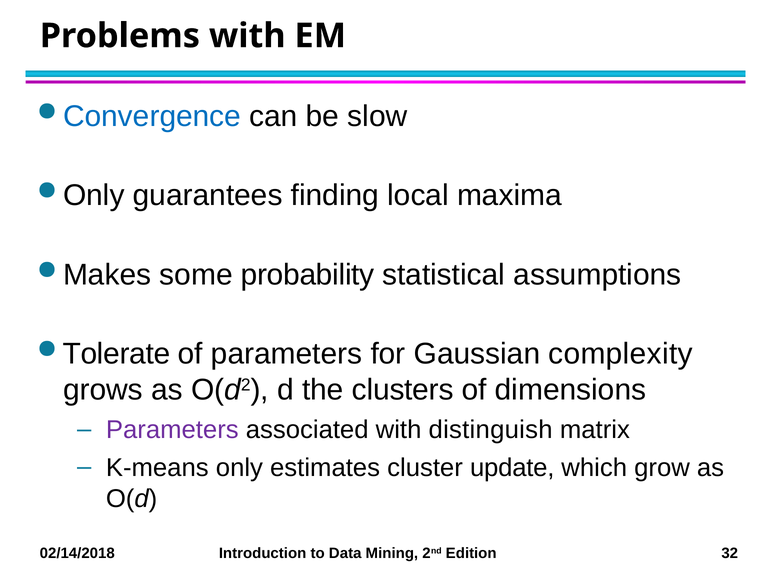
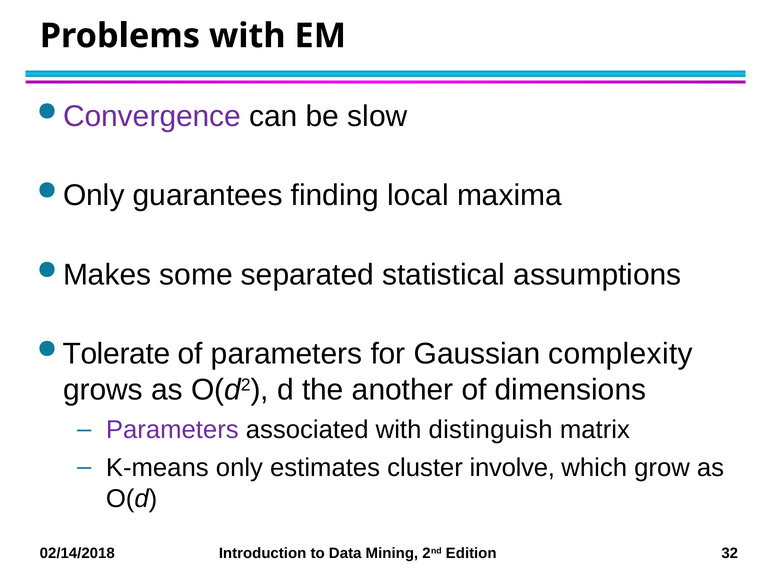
Convergence colour: blue -> purple (152, 116)
probability: probability -> separated (307, 275)
clusters: clusters -> another (403, 390)
update: update -> involve (512, 468)
